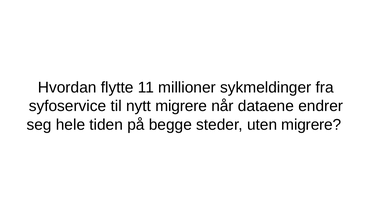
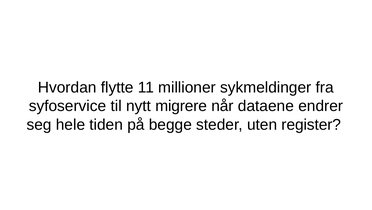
uten migrere: migrere -> register (311, 124)
